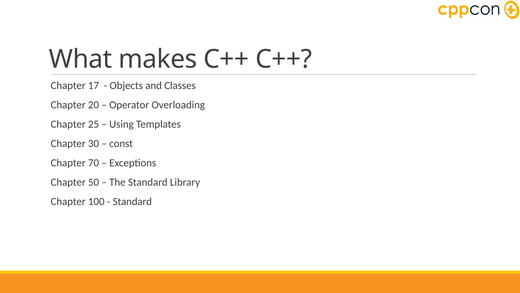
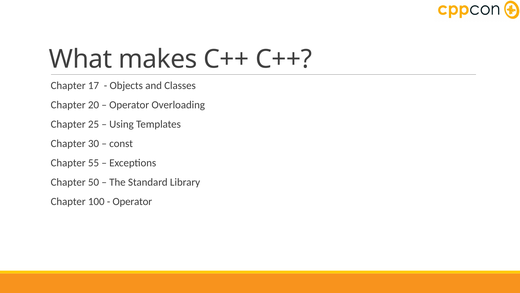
70: 70 -> 55 (94, 163)
Standard: Standard -> Operator (132, 201)
